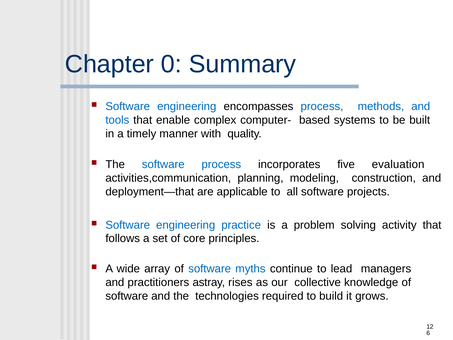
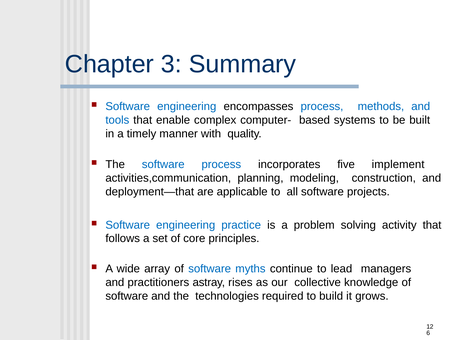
0: 0 -> 3 (171, 64)
evaluation: evaluation -> implement (398, 164)
